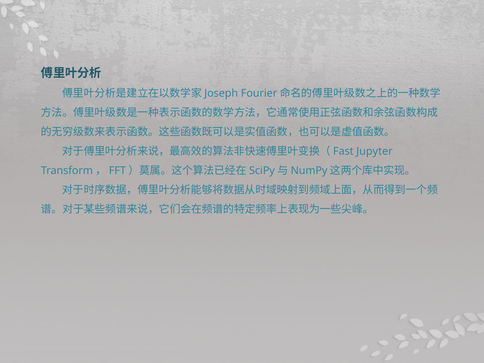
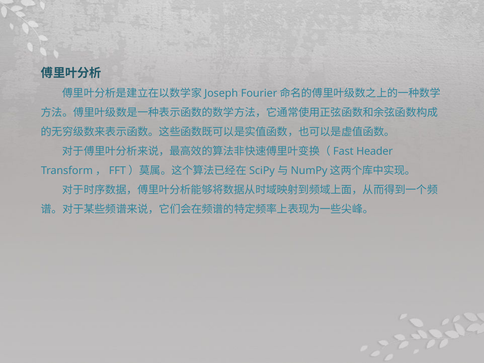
Jupyter: Jupyter -> Header (375, 151)
